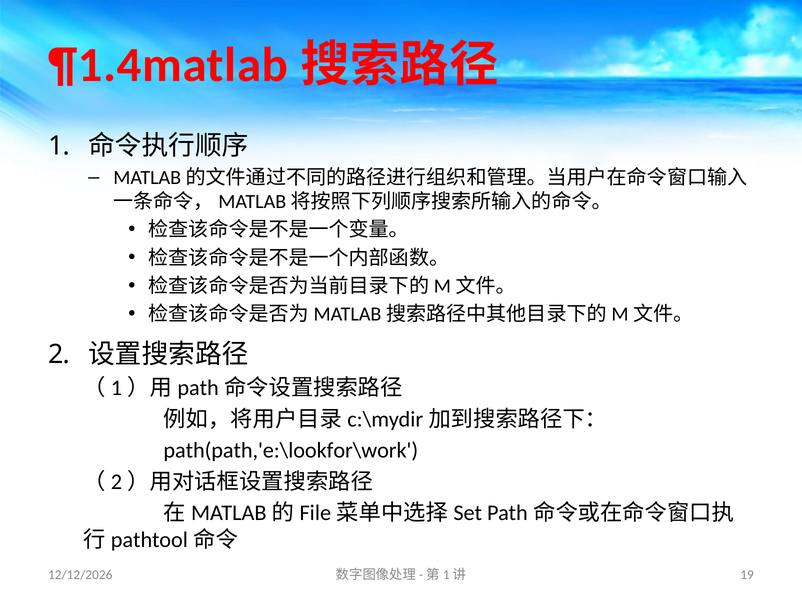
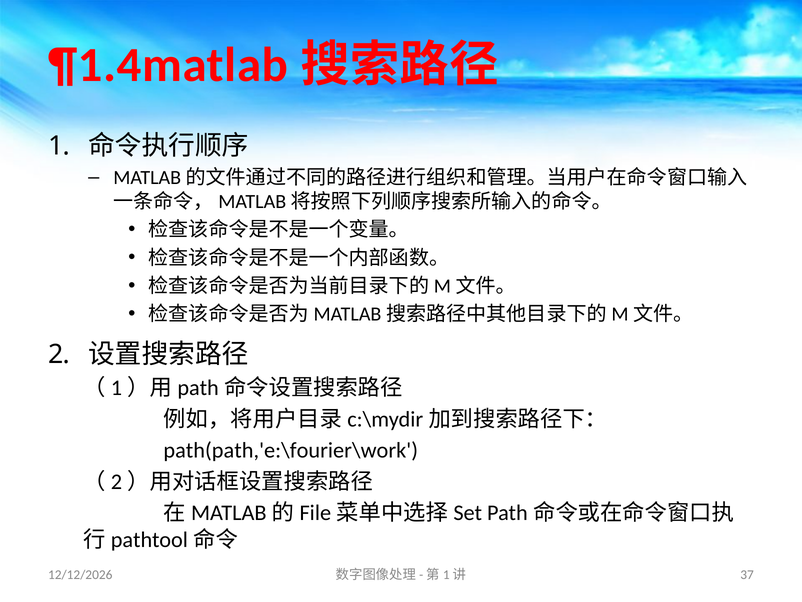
path(path,'e:\lookfor\work: path(path,'e:\lookfor\work -> path(path,'e:\fourier\work (291, 450)
19: 19 -> 37 (747, 574)
